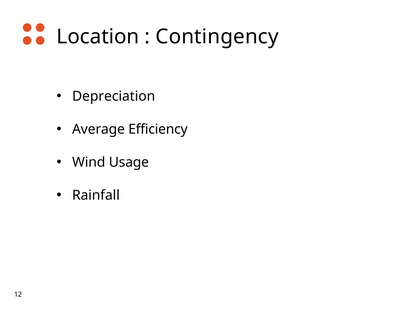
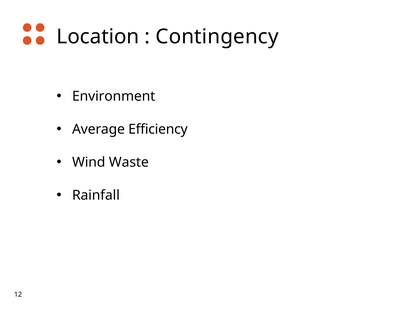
Depreciation: Depreciation -> Environment (114, 96)
Usage: Usage -> Waste (129, 162)
